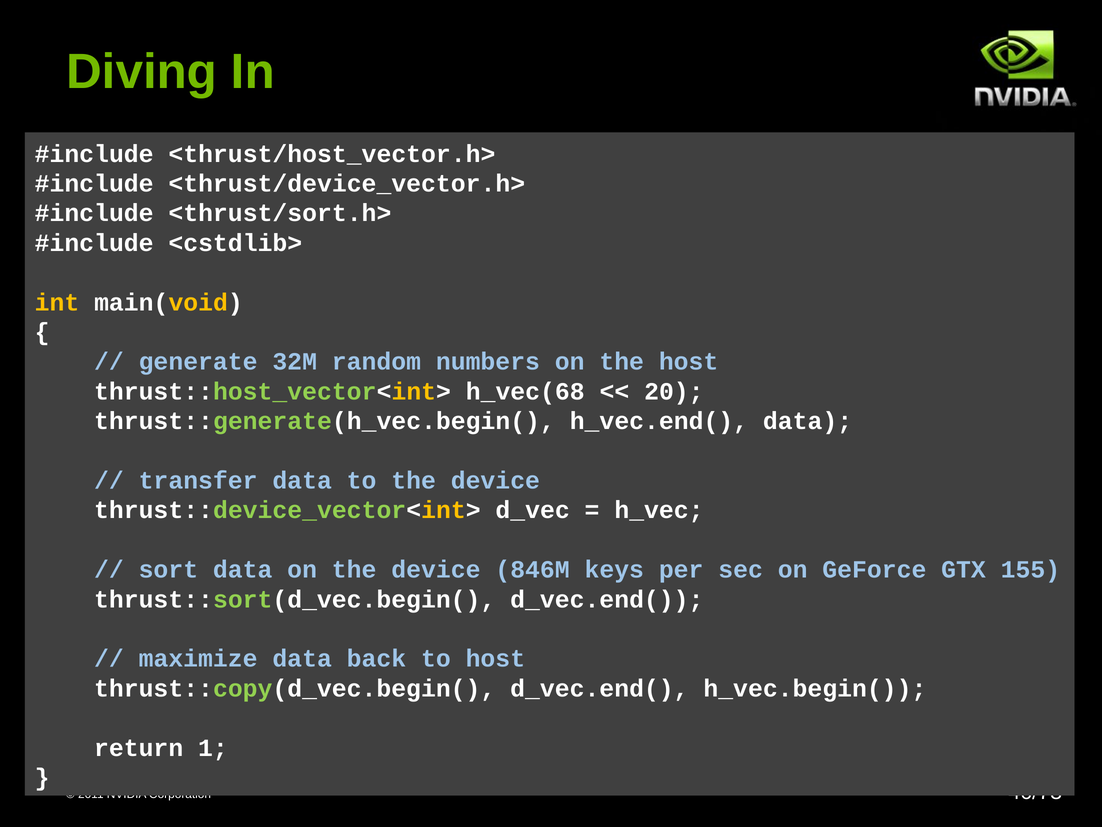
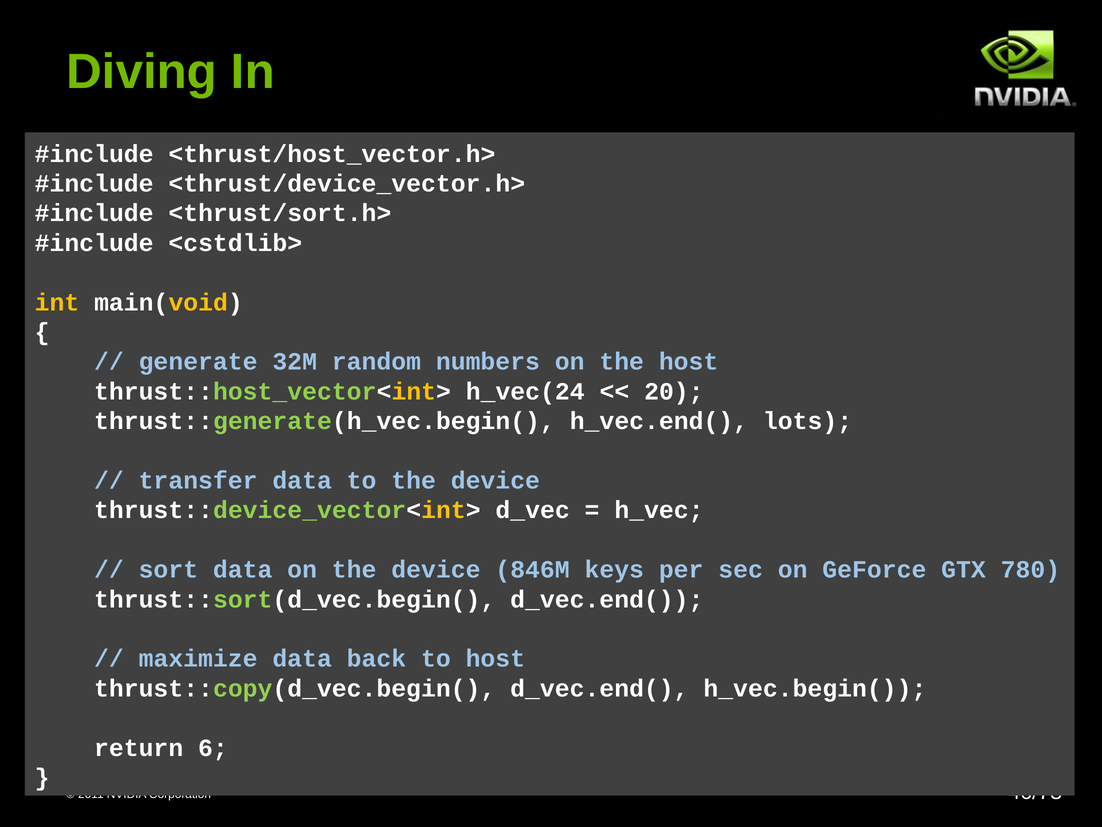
h_vec(68: h_vec(68 -> h_vec(24 (525, 391)
h_vec.end( data: data -> lots (808, 421)
155: 155 -> 780 (1030, 569)
1: 1 -> 6 (213, 747)
